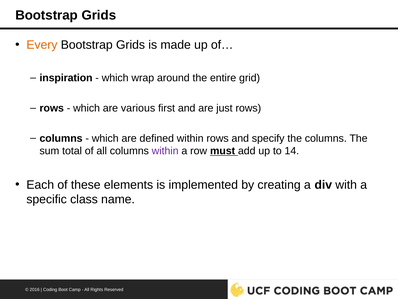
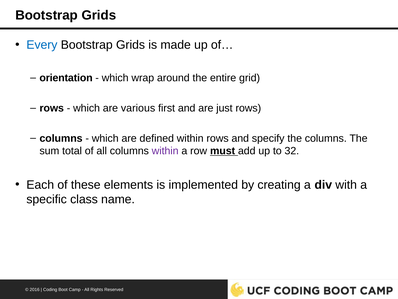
Every colour: orange -> blue (42, 45)
inspiration: inspiration -> orientation (66, 78)
14: 14 -> 32 (292, 151)
